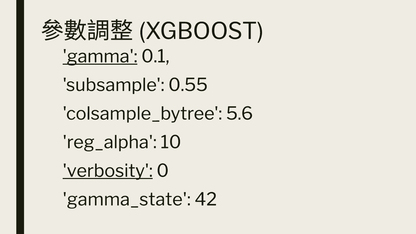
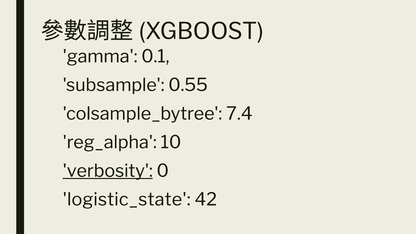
gamma underline: present -> none (100, 56)
5.6: 5.6 -> 7.4 (239, 114)
gamma_state: gamma_state -> logistic_state (127, 200)
